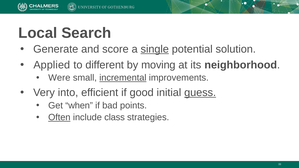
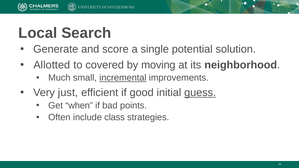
single underline: present -> none (155, 49)
Applied: Applied -> Allotted (52, 65)
different: different -> covered (105, 65)
Were: Were -> Much (59, 78)
into: into -> just (68, 93)
Often underline: present -> none (59, 118)
